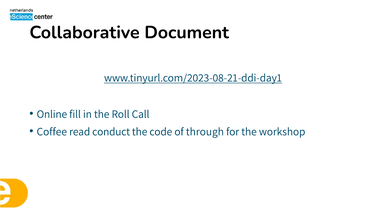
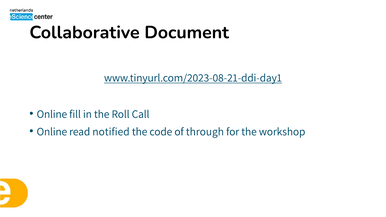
Coffee: Coffee -> Online (52, 132)
conduct: conduct -> notified (111, 132)
